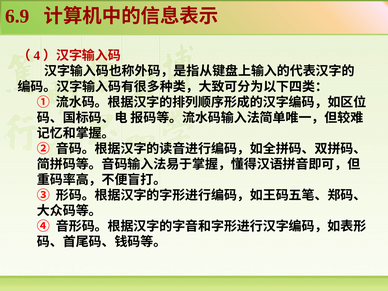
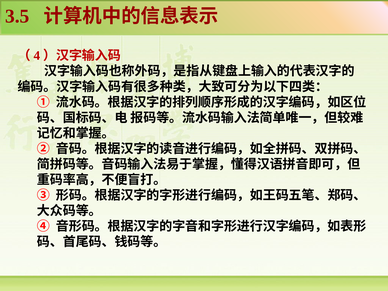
6.9: 6.9 -> 3.5 (17, 16)
